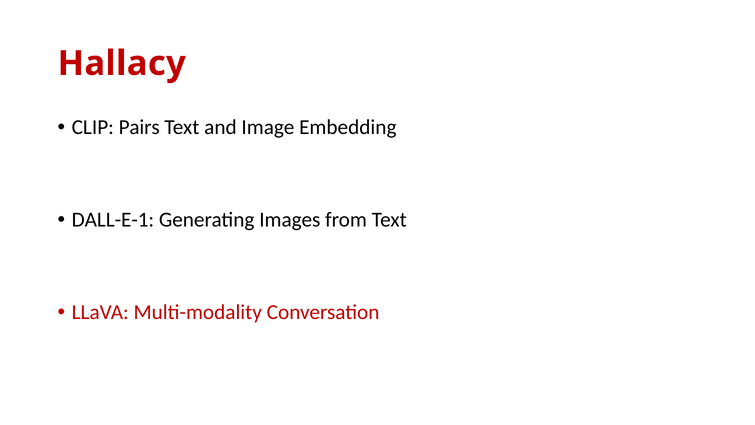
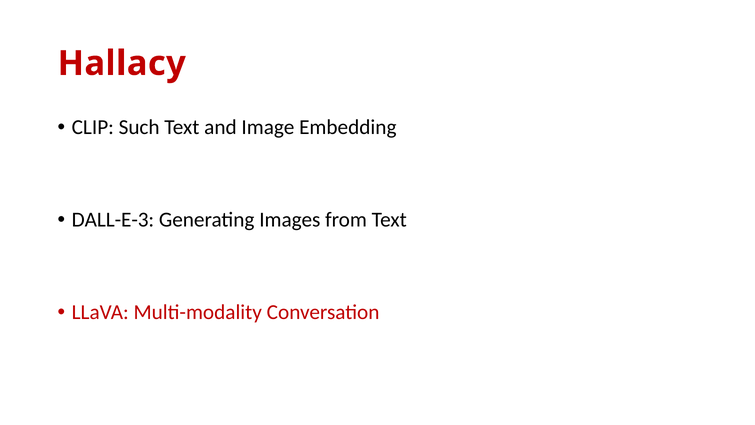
Pairs: Pairs -> Such (139, 127)
DALL-E-1: DALL-E-1 -> DALL-E-3 (113, 220)
